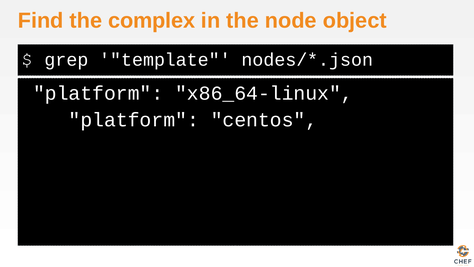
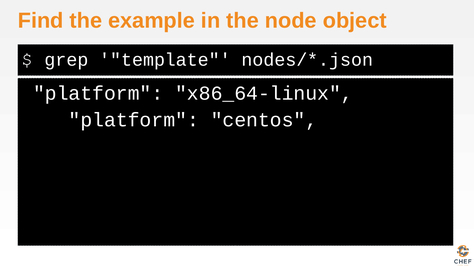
complex: complex -> example (152, 20)
